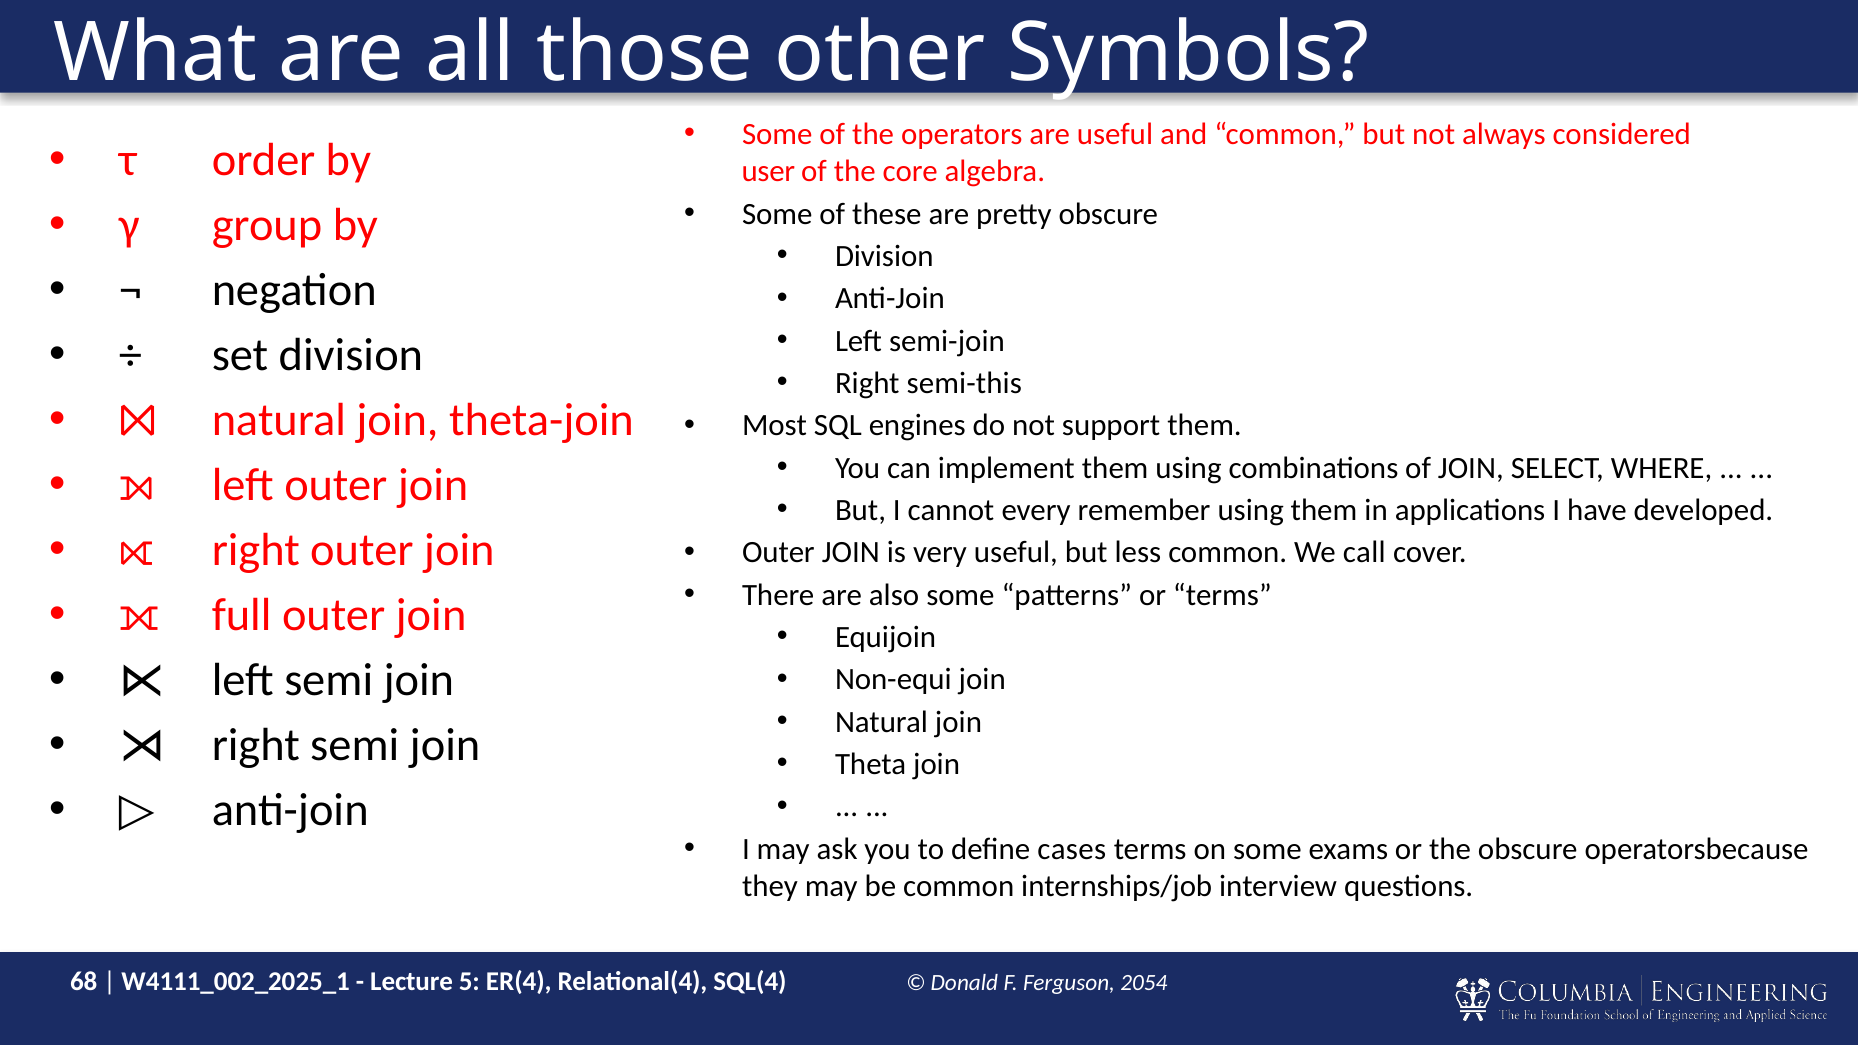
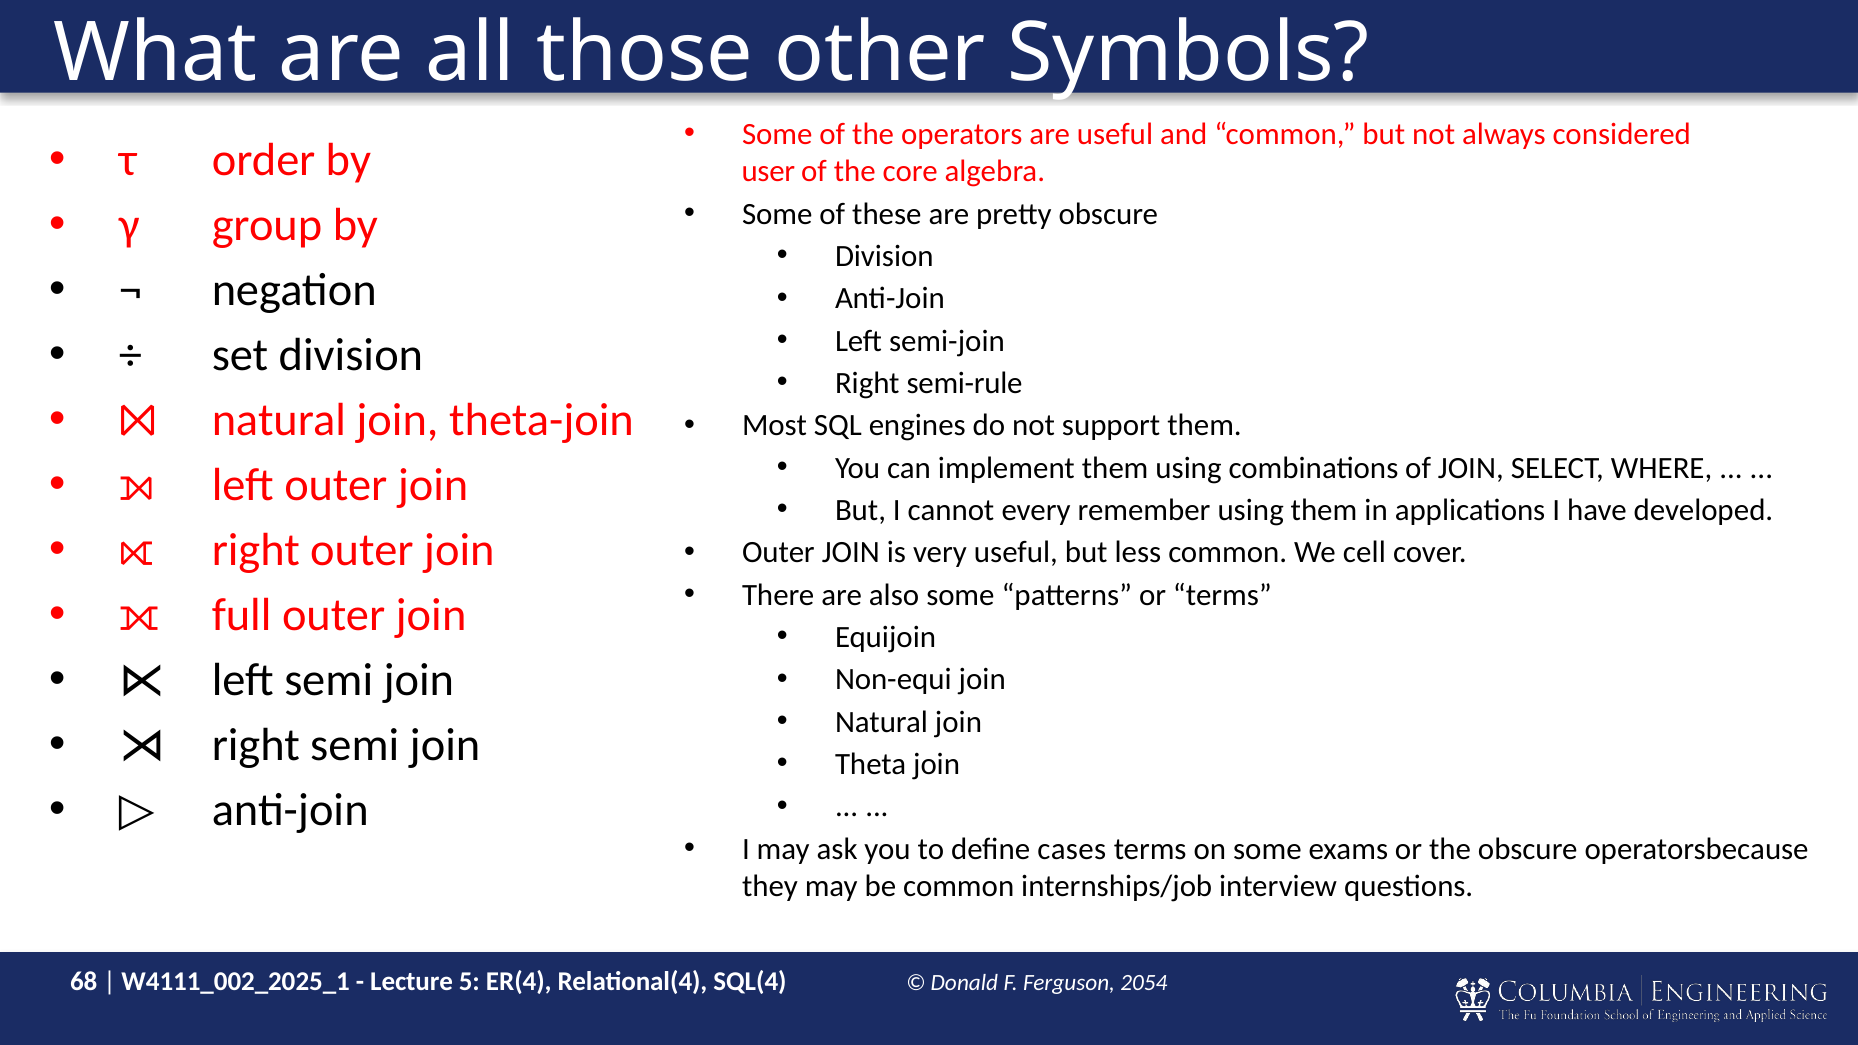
semi-this: semi-this -> semi-rule (965, 383)
call: call -> cell (1364, 553)
